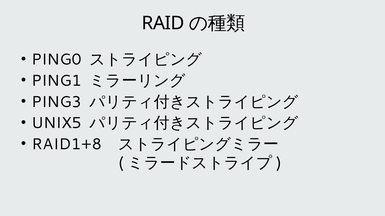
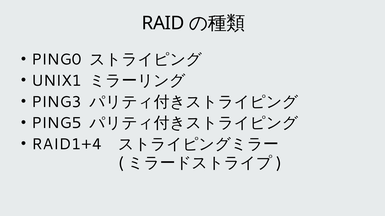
PING1: PING1 -> UNIX1 (56, 81)
UNIX5: UNIX5 -> PING5 (56, 123)
RAID1+8: RAID1+8 -> RAID1+4 (67, 145)
